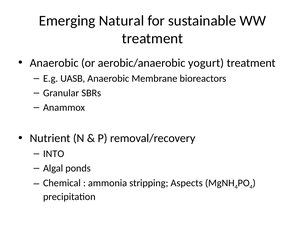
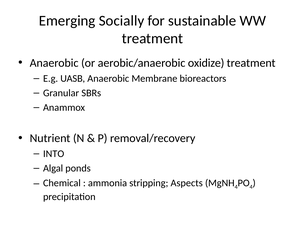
Natural: Natural -> Socially (122, 21)
yogurt: yogurt -> oxidize (206, 63)
